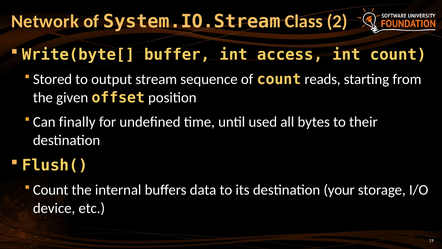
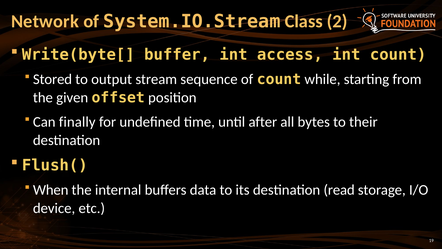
reads: reads -> while (322, 79)
used: used -> after (263, 122)
Count: Count -> When (51, 190)
your: your -> read (339, 190)
